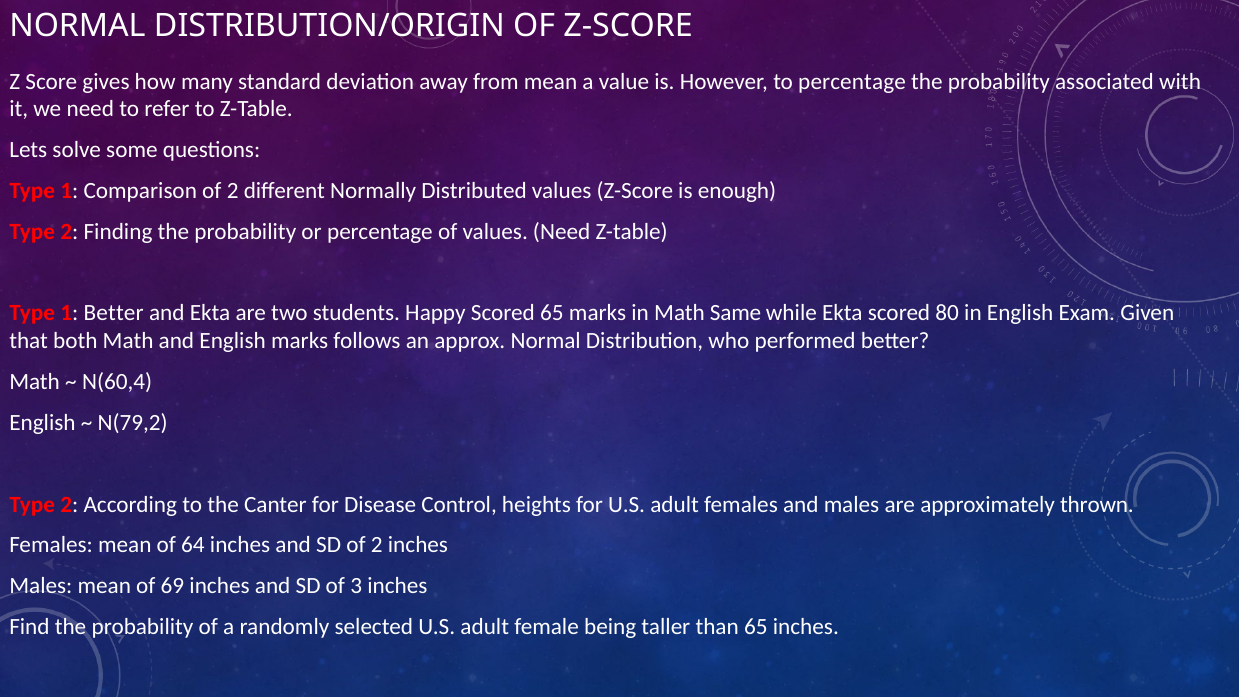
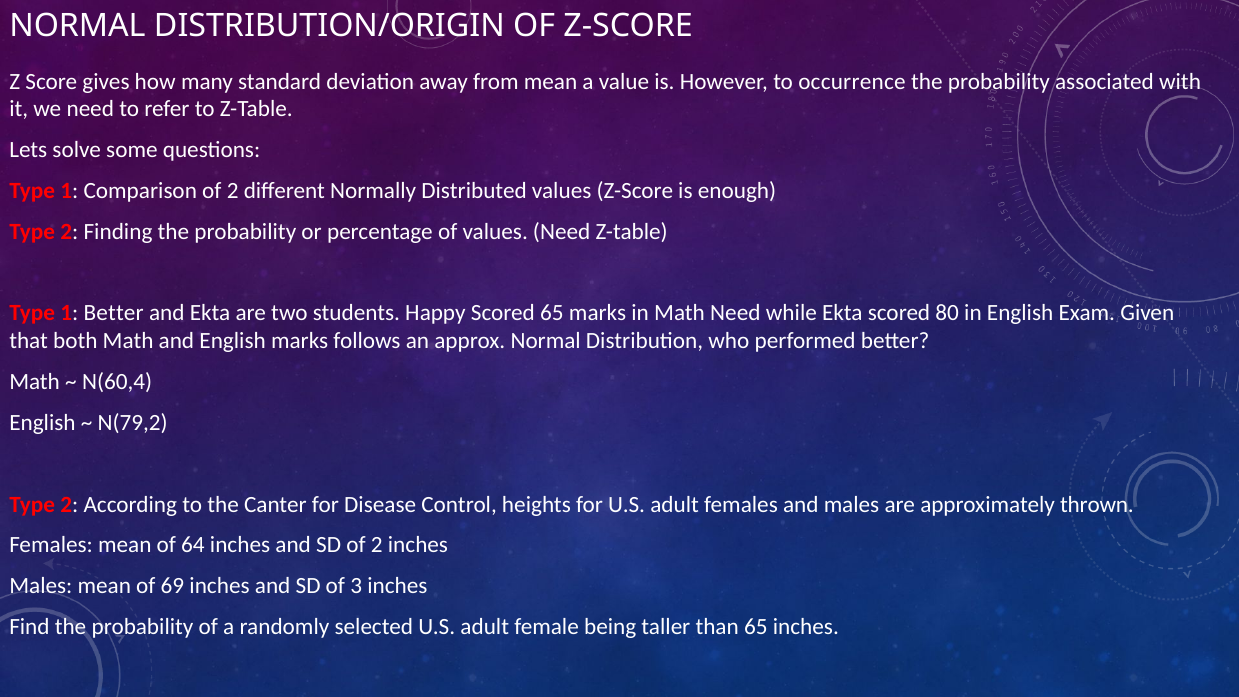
to percentage: percentage -> occurrence (852, 81)
Math Same: Same -> Need (735, 313)
